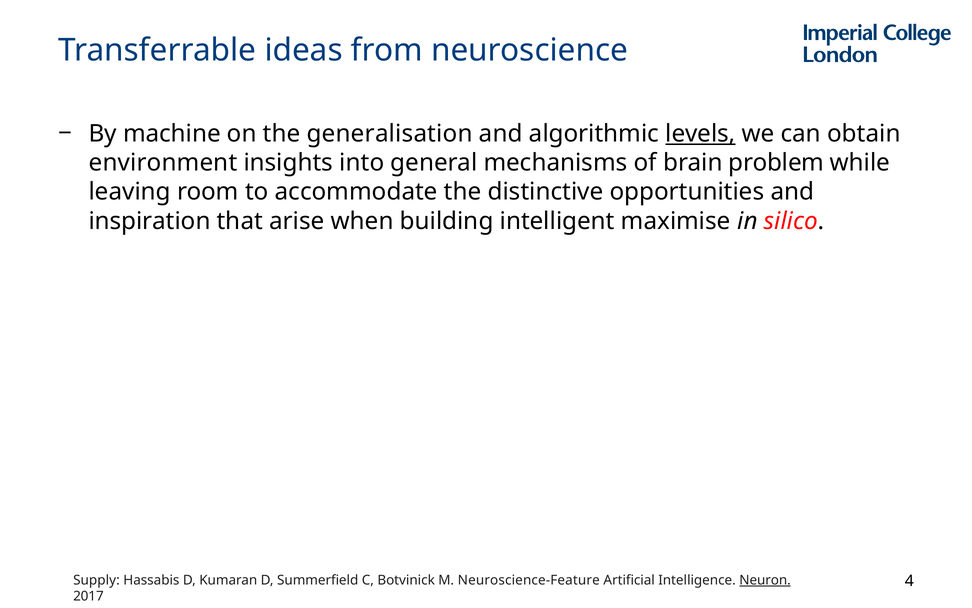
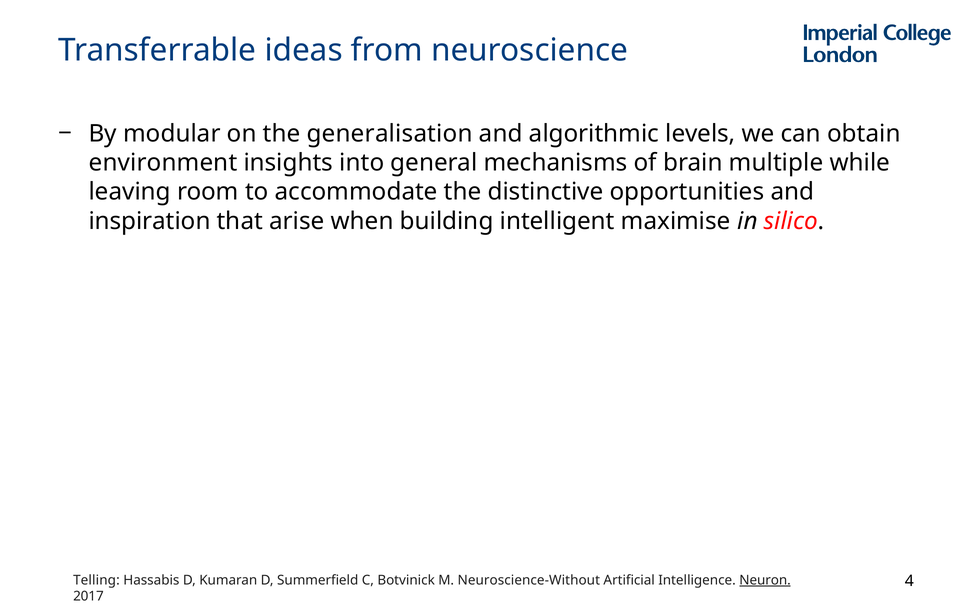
machine: machine -> modular (172, 133)
levels underline: present -> none (700, 133)
problem: problem -> multiple (776, 163)
Supply: Supply -> Telling (96, 580)
Neuroscience-Feature: Neuroscience-Feature -> Neuroscience-Without (529, 580)
